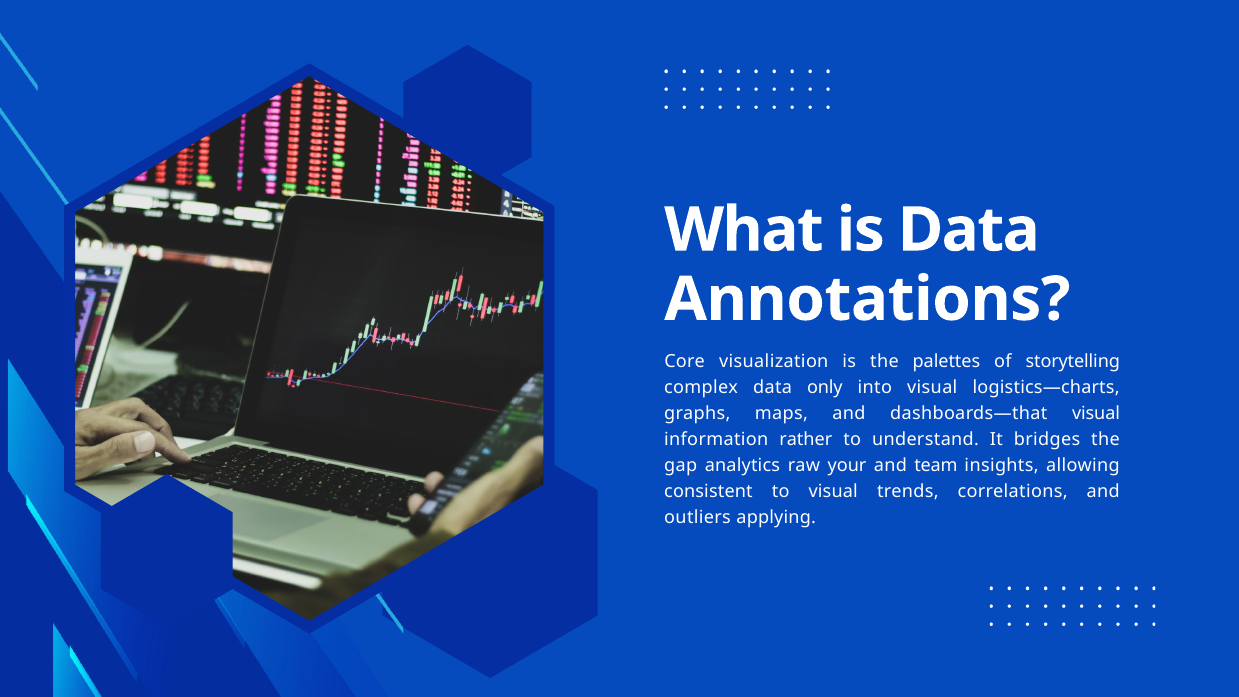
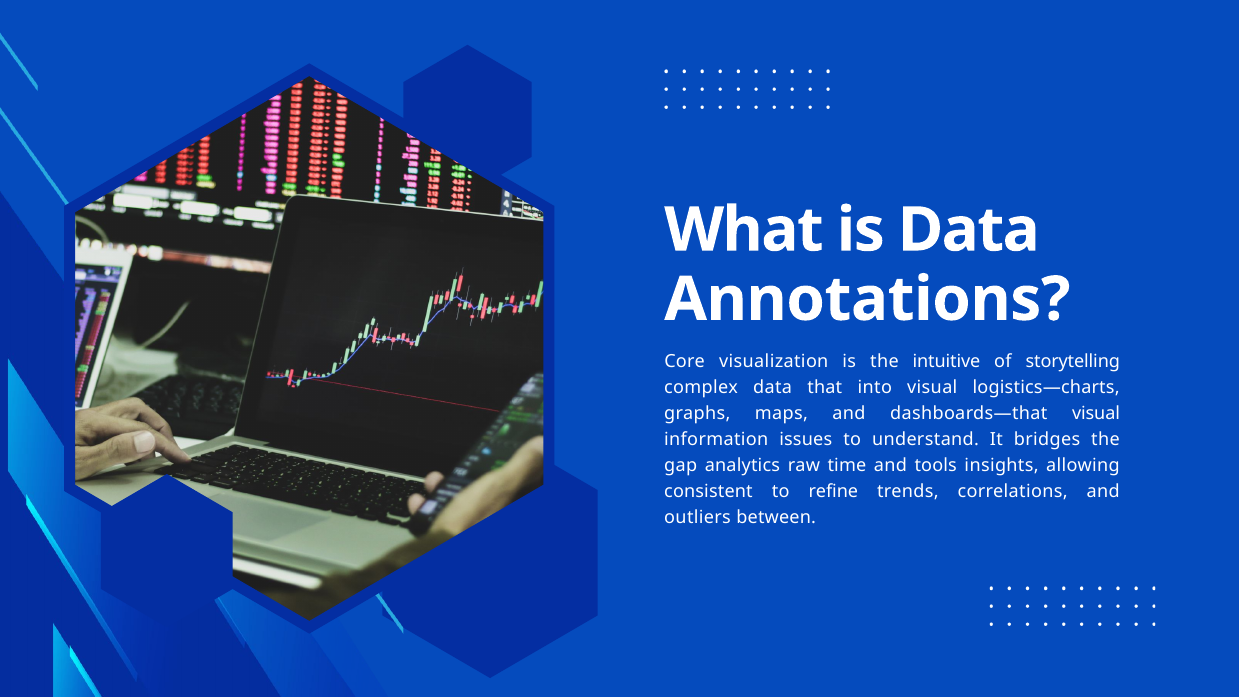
palettes: palettes -> intuitive (946, 361)
only: only -> that (825, 387)
rather: rather -> issues (806, 439)
your: your -> time (847, 465)
team: team -> tools (936, 465)
to visual: visual -> refine (833, 491)
applying: applying -> between (776, 517)
